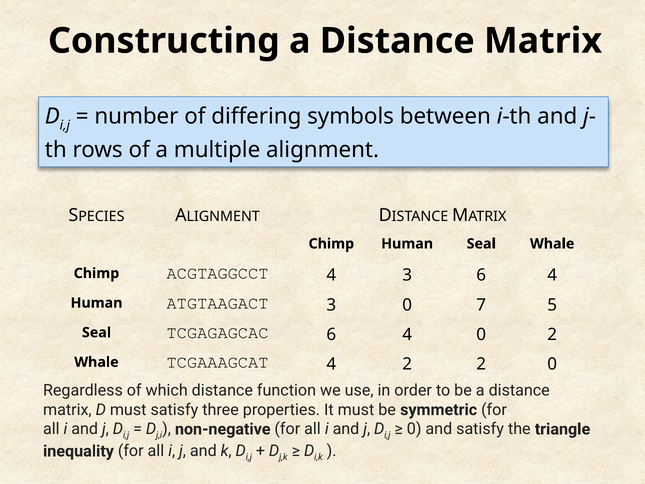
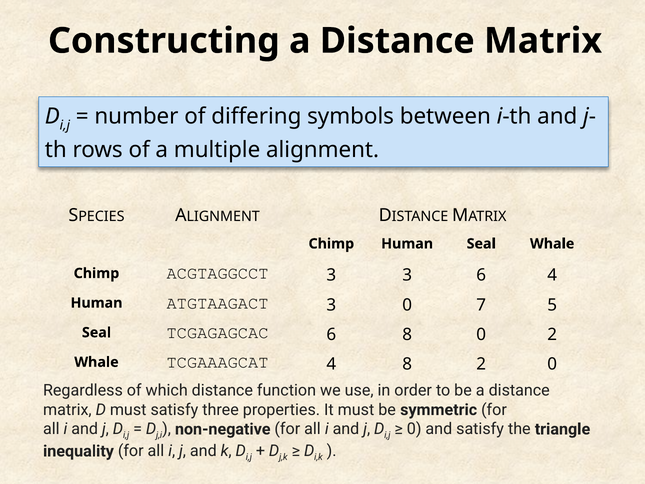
ACGTAGGCCT 4: 4 -> 3 (331, 275)
TCGAGAGCAC 6 4: 4 -> 8 (407, 334)
4 2: 2 -> 8 (407, 364)
